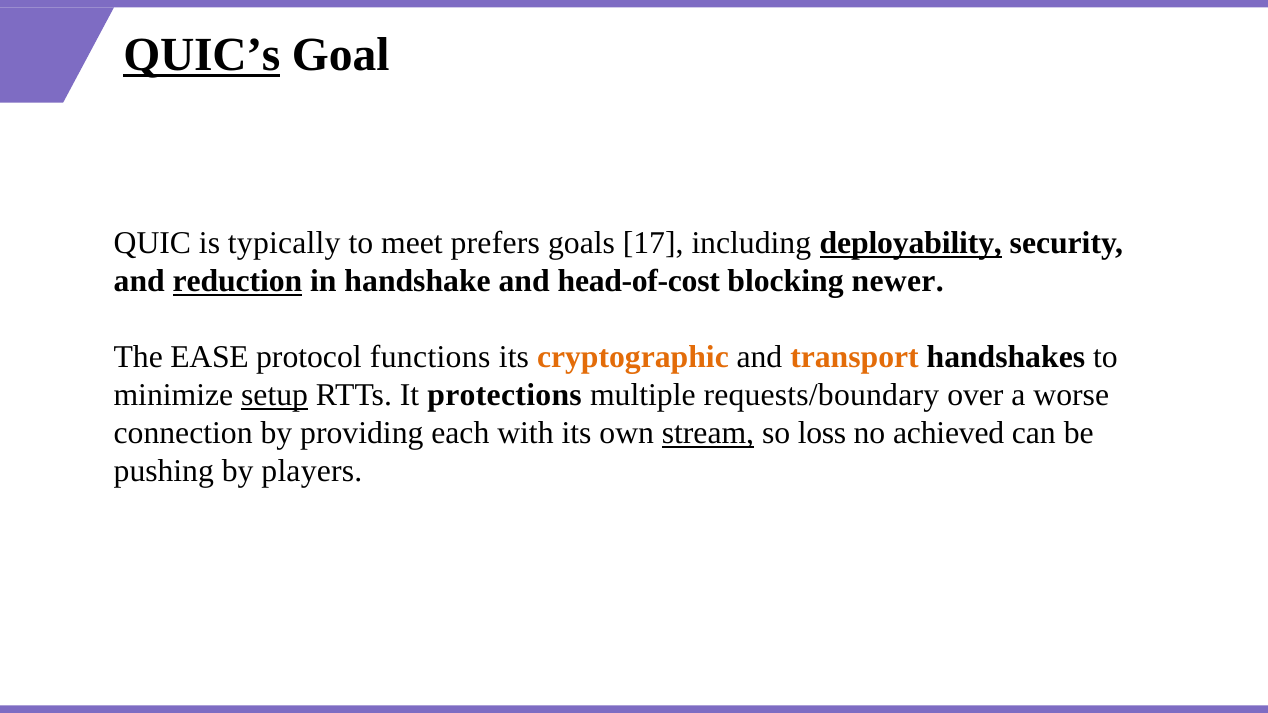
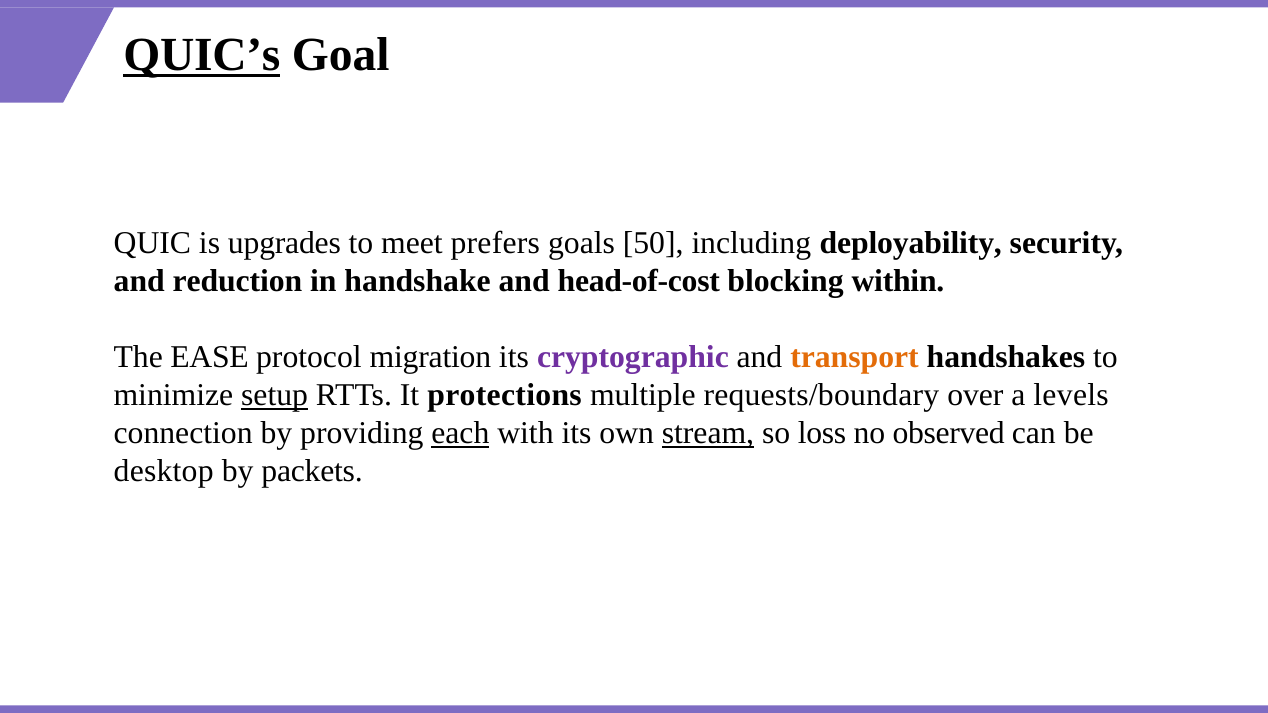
typically: typically -> upgrades (284, 243)
17: 17 -> 50 (653, 243)
deployability underline: present -> none (911, 243)
reduction underline: present -> none (237, 281)
newer: newer -> within (898, 281)
functions: functions -> migration (430, 357)
cryptographic colour: orange -> purple (633, 357)
worse: worse -> levels (1071, 395)
each underline: none -> present (460, 433)
achieved: achieved -> observed (949, 433)
pushing: pushing -> desktop (164, 472)
players: players -> packets (312, 472)
